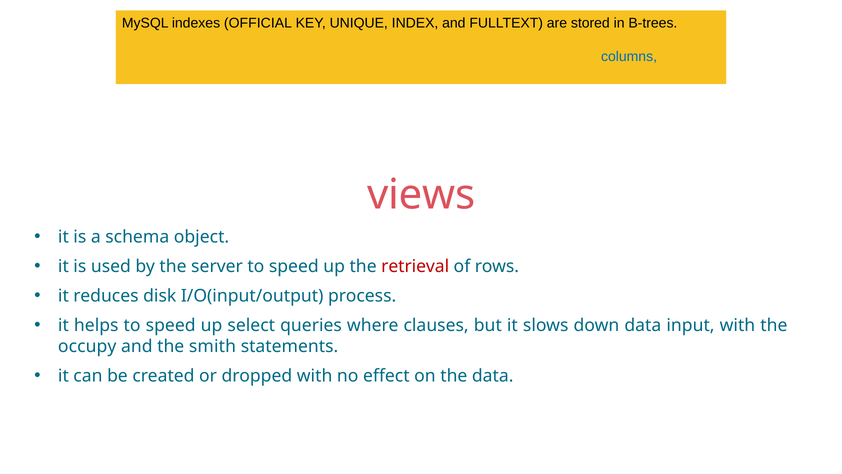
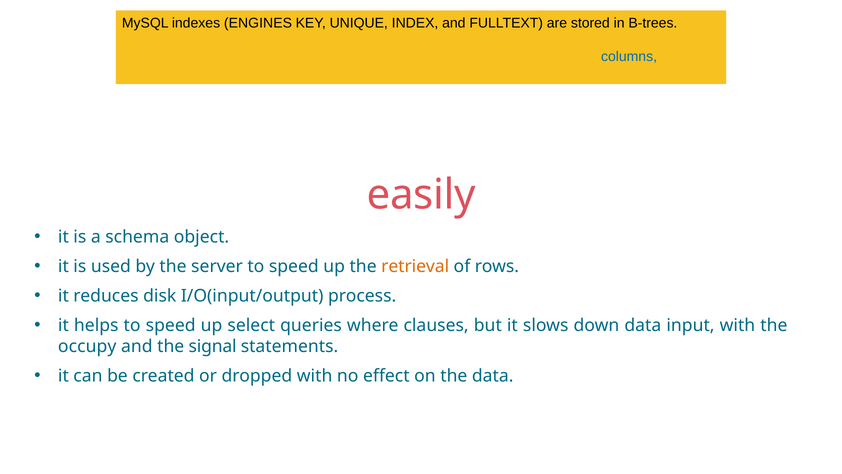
OFFICIAL: OFFICIAL -> ENGINES (258, 23)
views: views -> easily (421, 194)
retrieval colour: red -> orange (415, 266)
smith: smith -> signal (213, 346)
